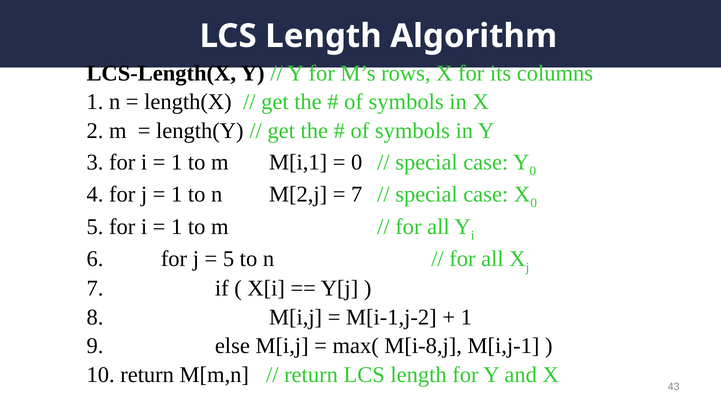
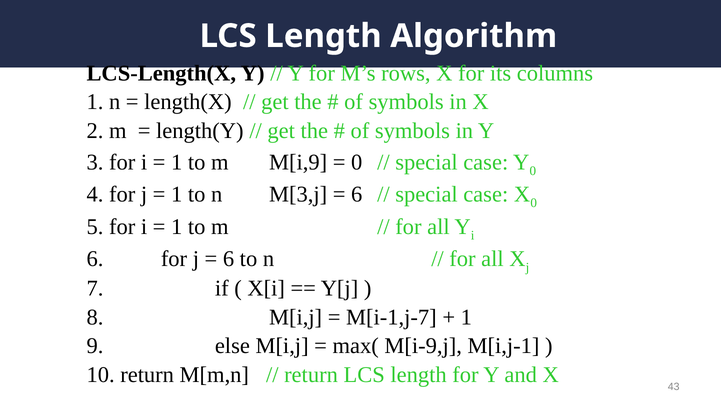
M[i,1: M[i,1 -> M[i,9 (298, 163)
M[2,j: M[2,j -> M[3,j (298, 195)
7: 7 -> 6 (357, 195)
5: 5 -> 6 (229, 259)
M[i-1,j-2: M[i-1,j-2 -> M[i-1,j-7 (391, 318)
M[i-8,j: M[i-8,j -> M[i-9,j (423, 346)
